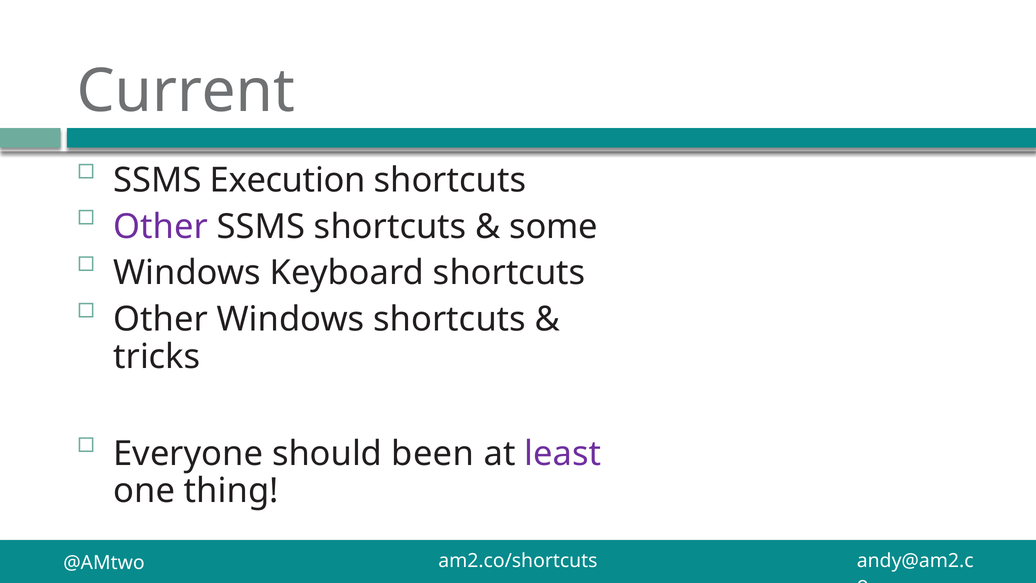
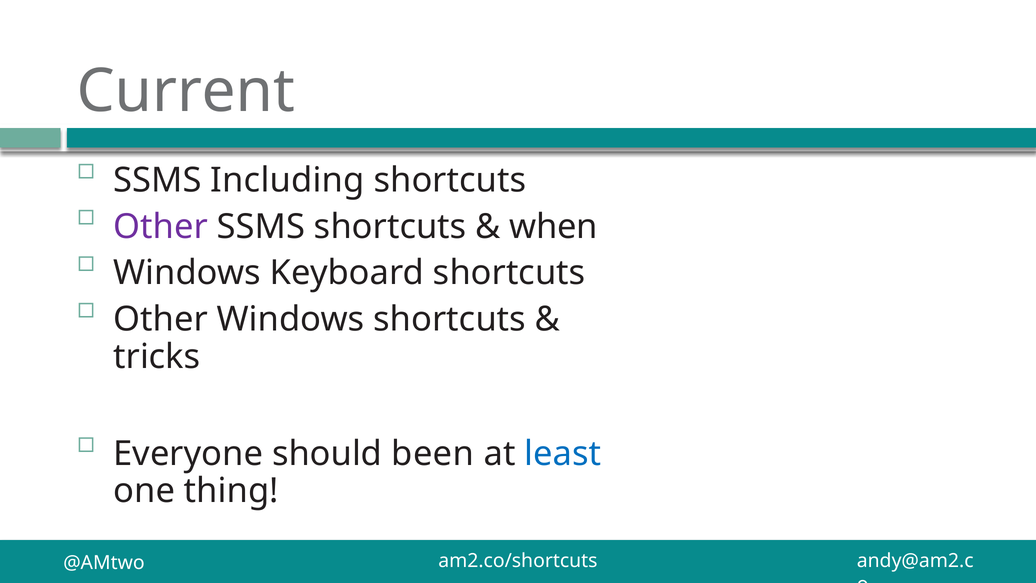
Execution: Execution -> Including (287, 180)
some: some -> when (553, 227)
least colour: purple -> blue (563, 454)
